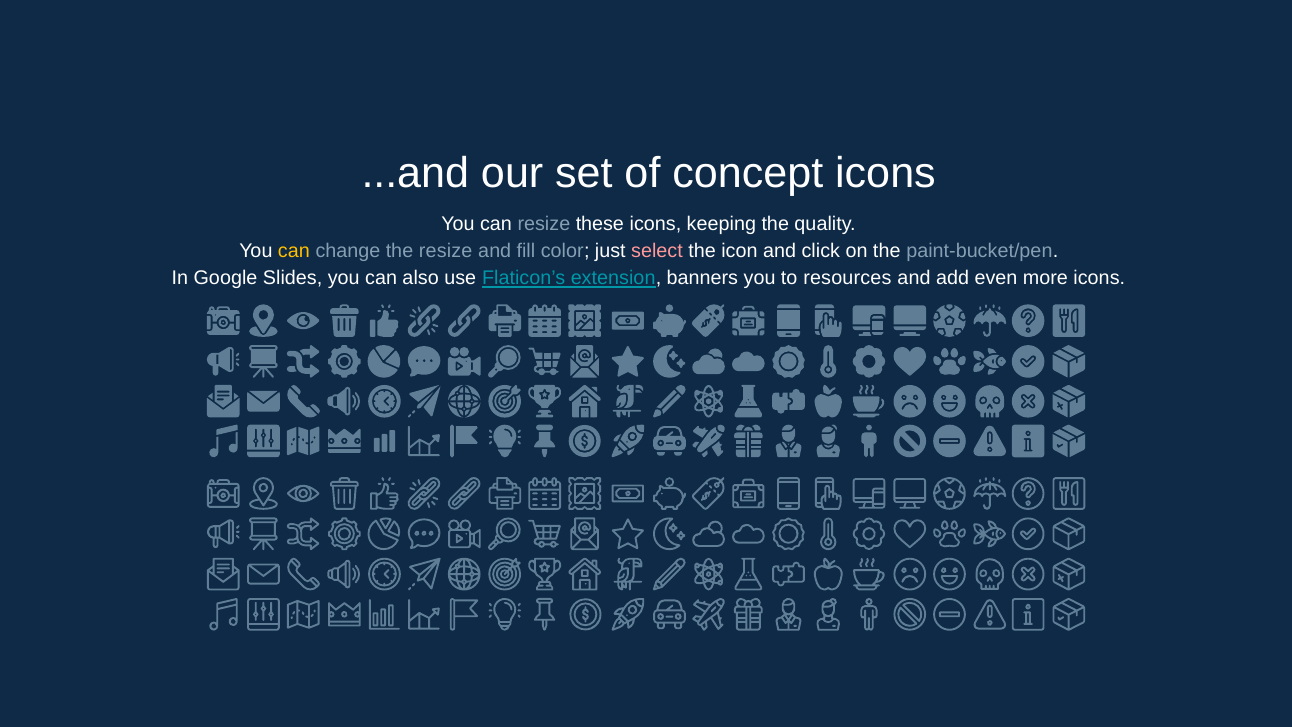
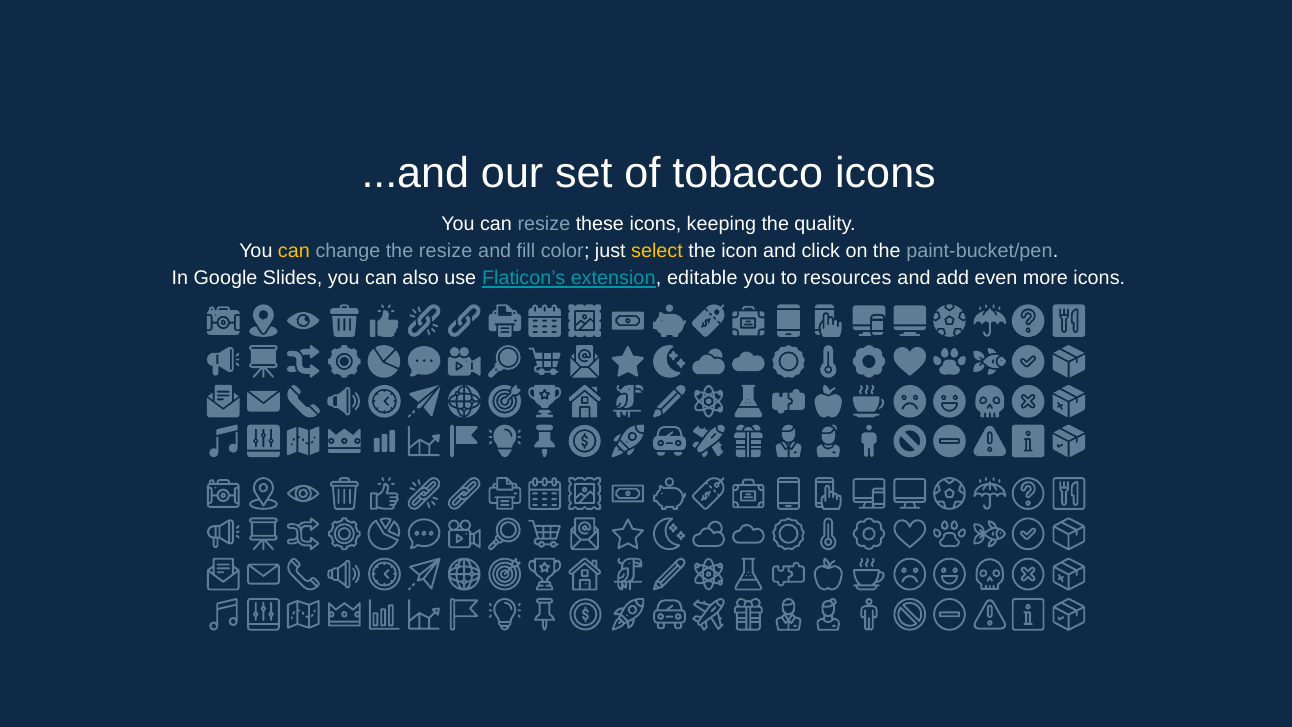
concept: concept -> tobacco (748, 174)
select colour: pink -> yellow (657, 251)
banners: banners -> editable (702, 278)
